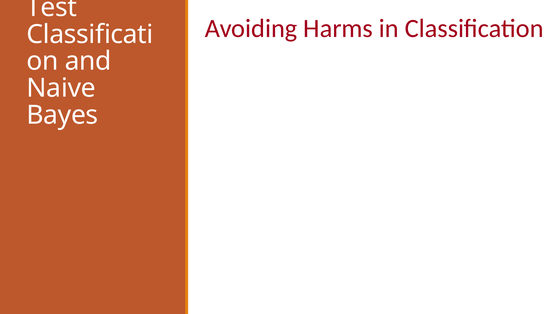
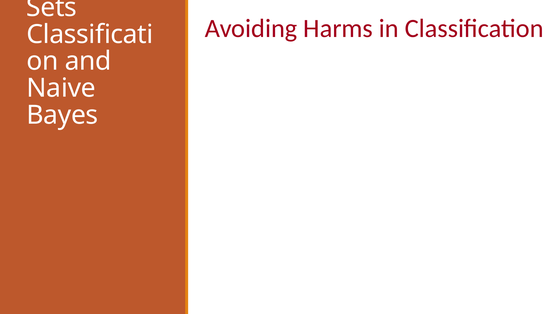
Test: Test -> Sets (52, 8)
